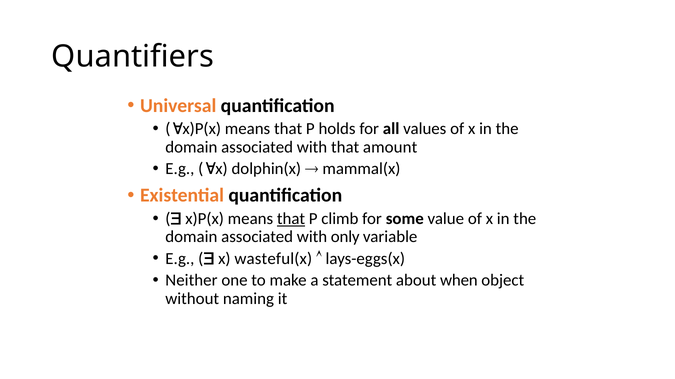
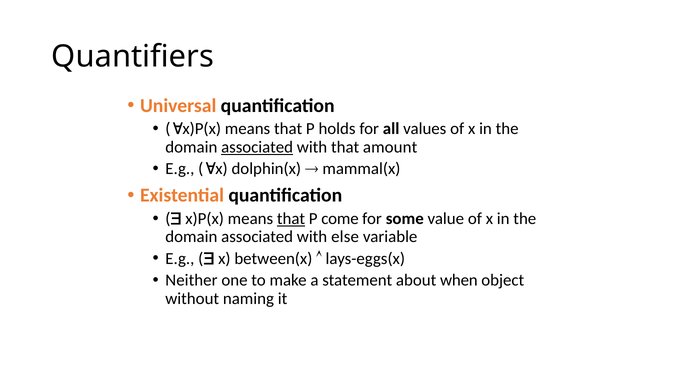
associated underline: none -> present (257, 147)
climb: climb -> come (340, 219)
only: only -> else (345, 237)
wasteful(x: wasteful(x -> between(x (273, 259)
